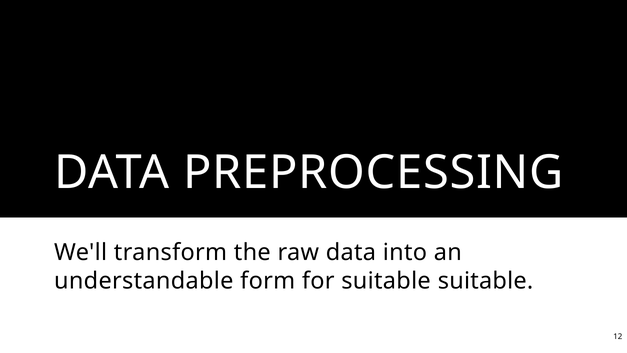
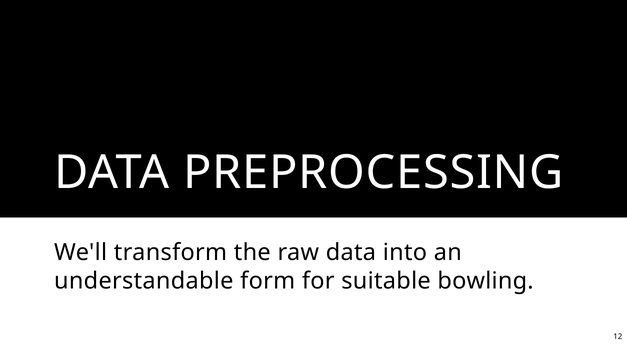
suitable suitable: suitable -> bowling (486, 281)
